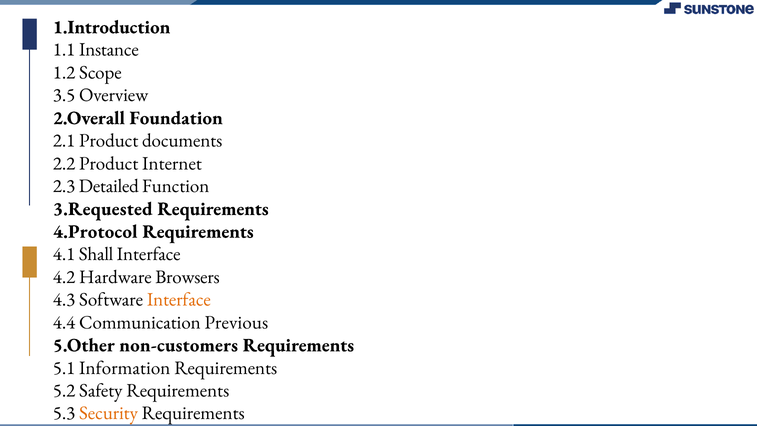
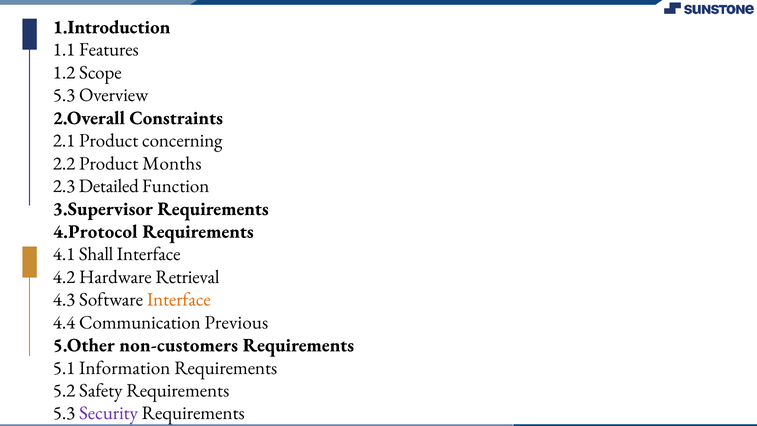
Instance: Instance -> Features (109, 50)
3.5: 3.5 -> 5.3 (64, 95)
Foundation: Foundation -> Constraints (176, 118)
documents: documents -> concerning (182, 141)
Internet: Internet -> Months (172, 163)
3.Requested: 3.Requested -> 3.Supervisor (103, 209)
Browsers: Browsers -> Retrieval (187, 277)
Security colour: orange -> purple (109, 413)
